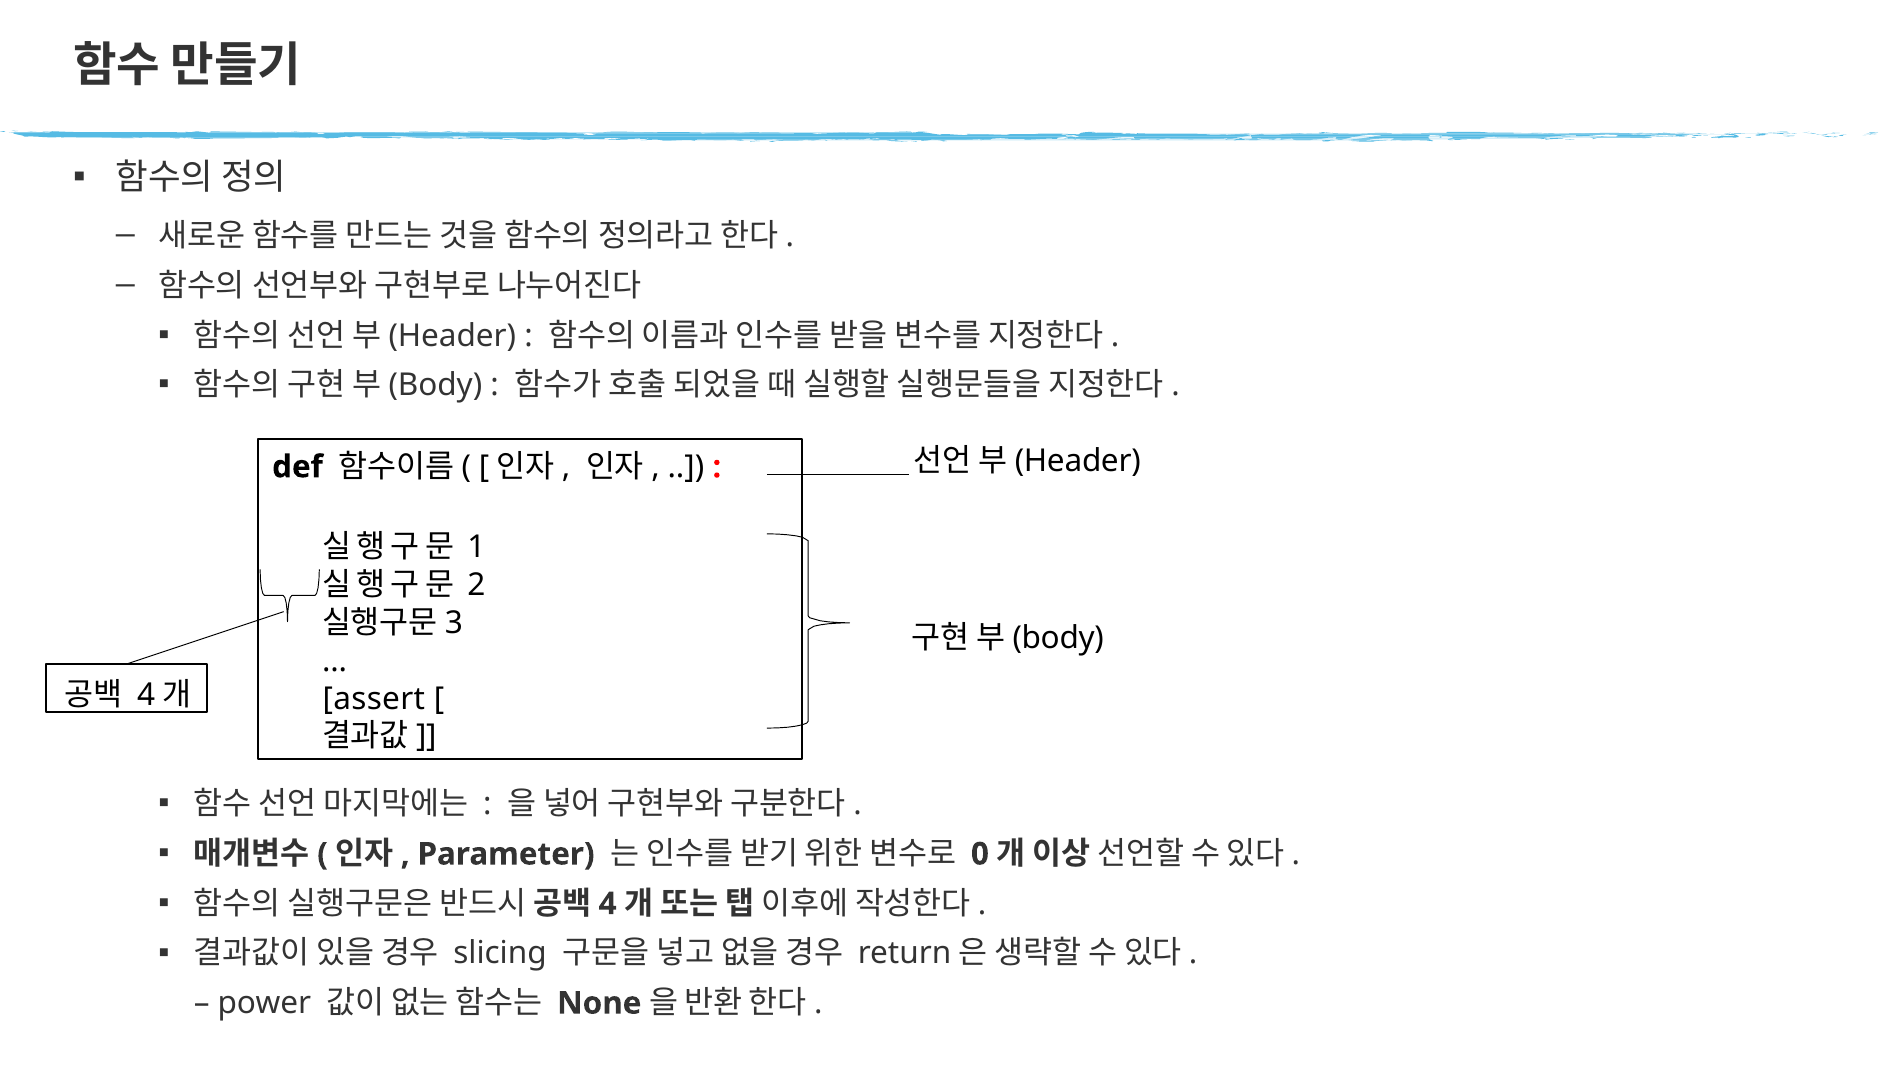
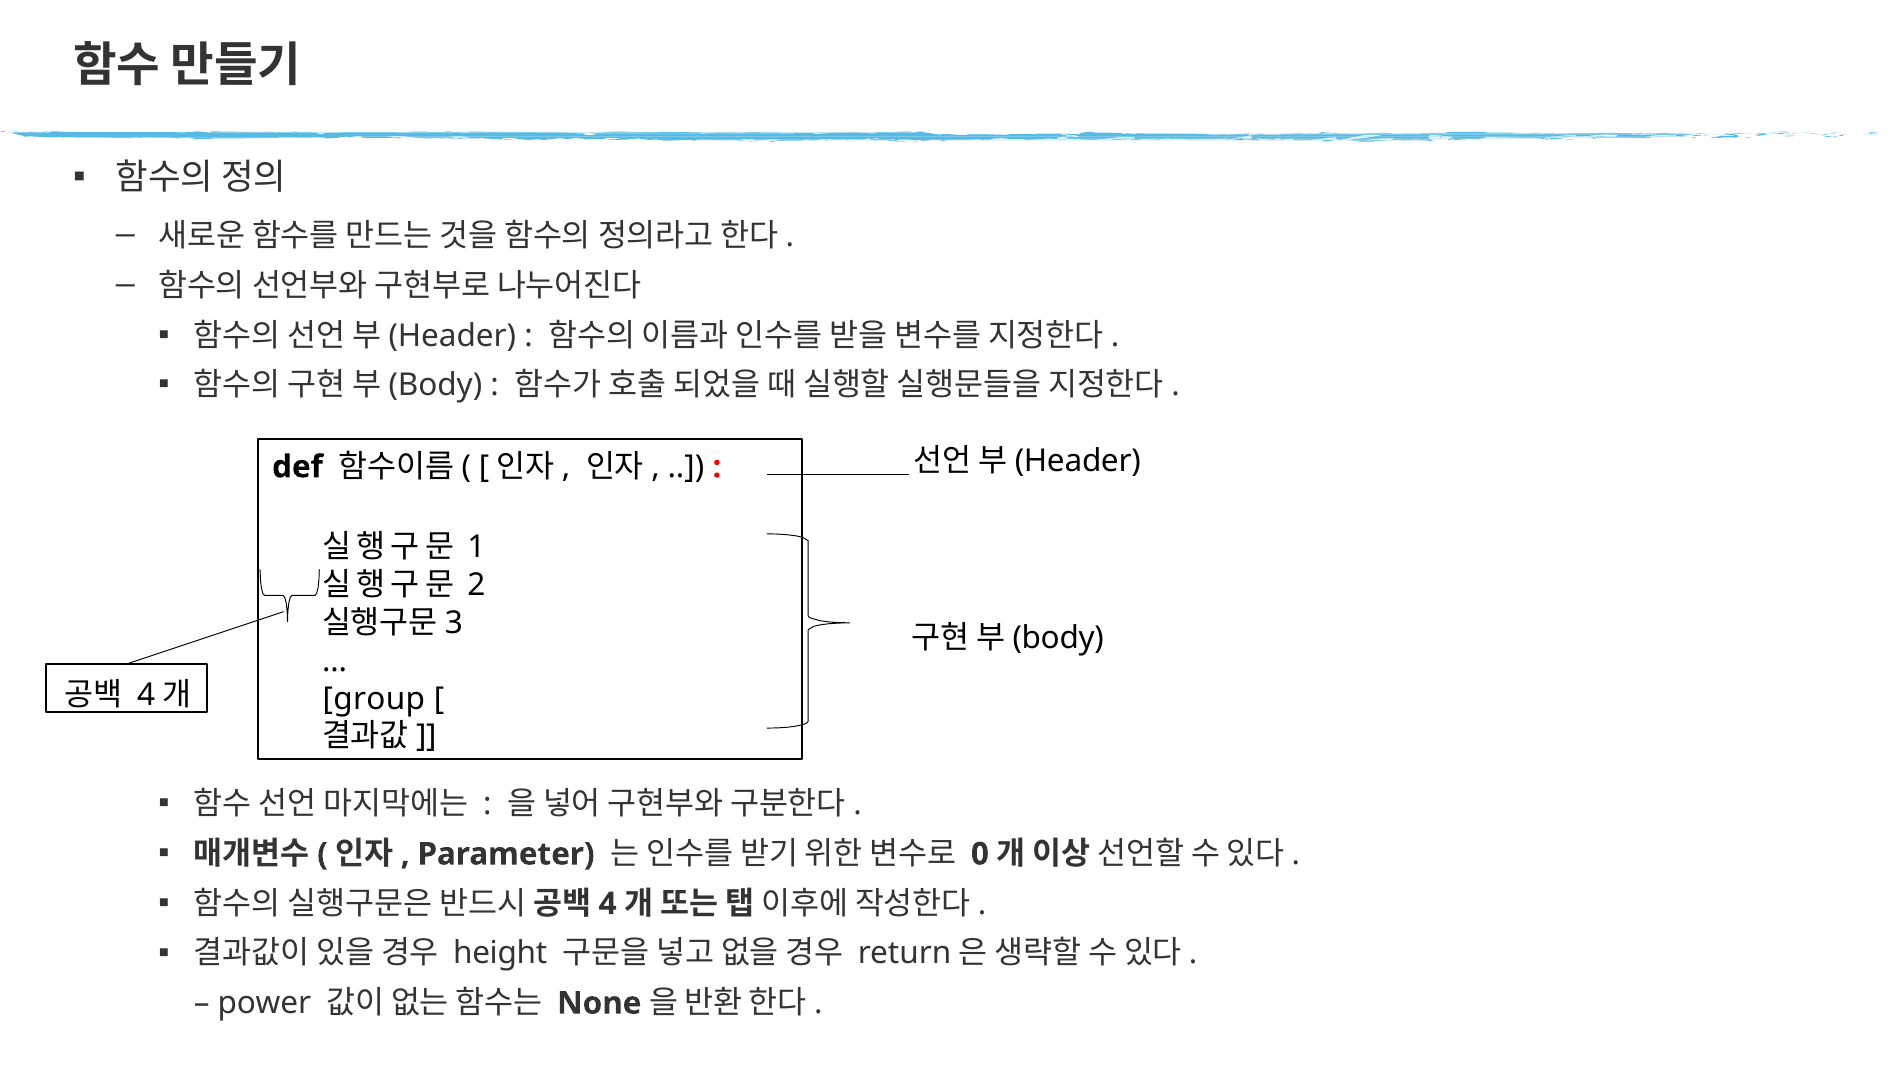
assert: assert -> group (374, 699)
slicing: slicing -> height (500, 954)
